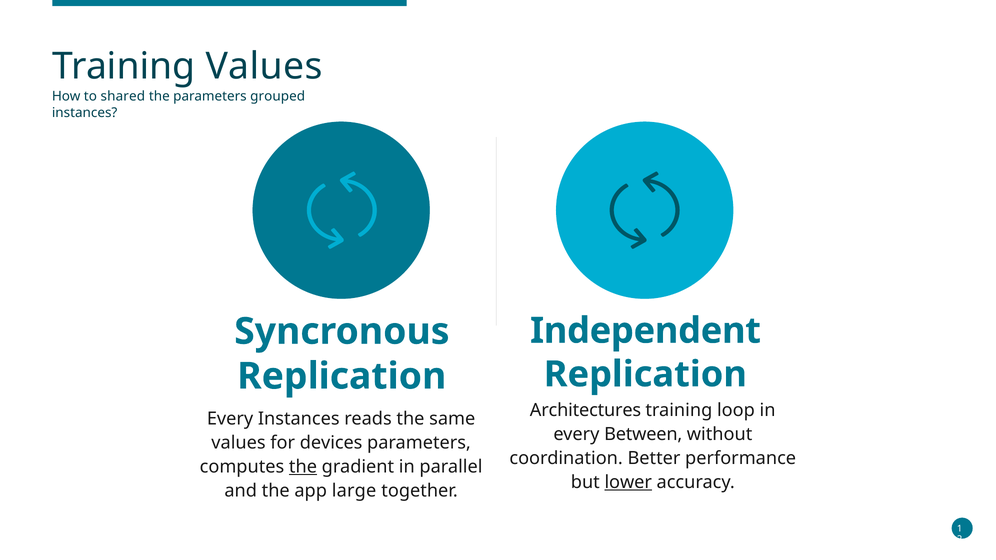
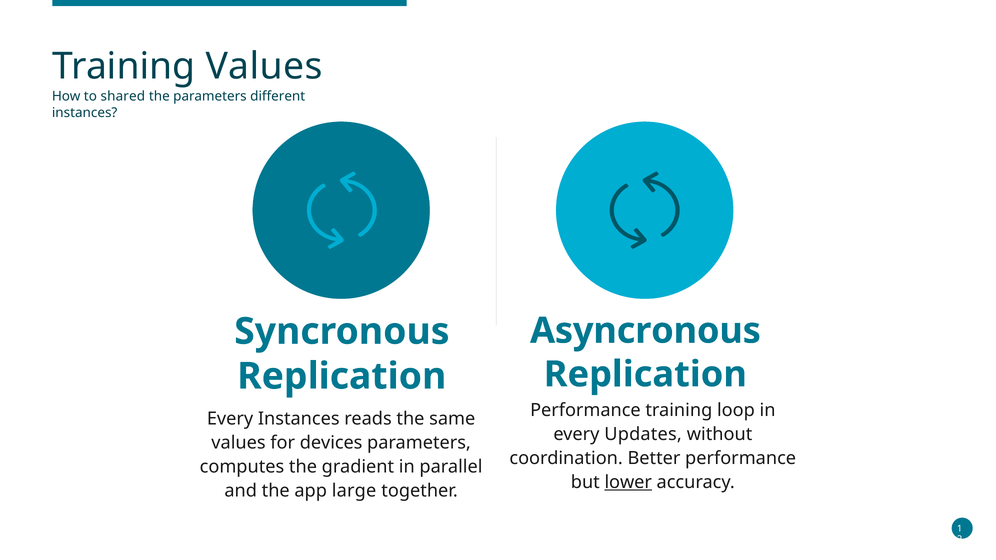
grouped: grouped -> different (278, 96)
Independent: Independent -> Asyncronous (645, 331)
Architectures: Architectures -> Performance (585, 411)
Between: Between -> Updates (643, 435)
the underline: present -> none (303, 467)
